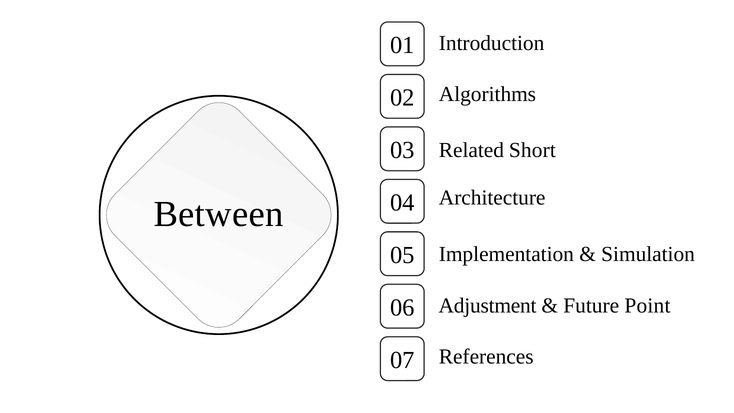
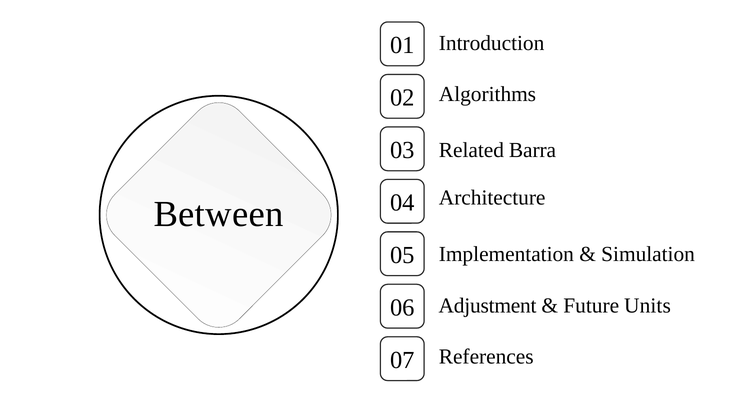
Short: Short -> Barra (533, 150)
Point: Point -> Units (647, 305)
